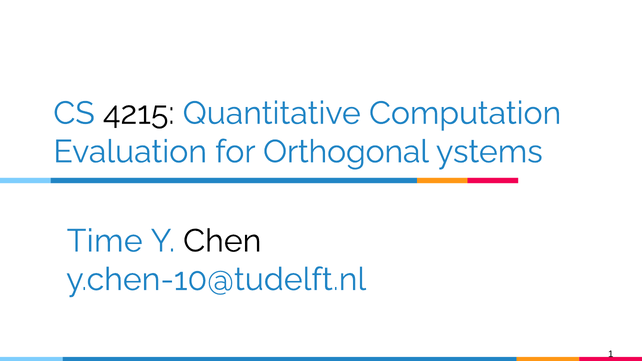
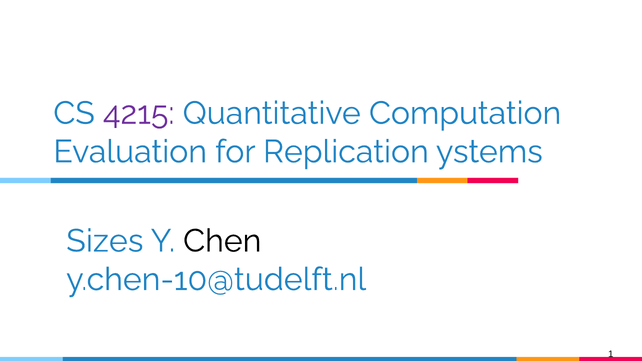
4215 colour: black -> purple (139, 113)
Orthogonal: Orthogonal -> Replication (346, 152)
Time: Time -> Sizes (105, 241)
